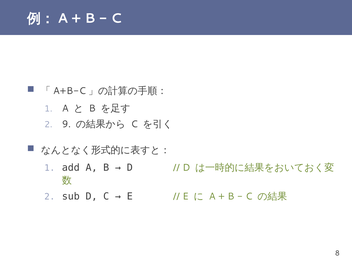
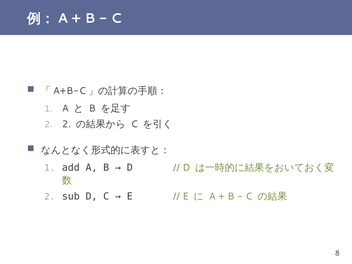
9: 9 -> 2 (66, 124)
